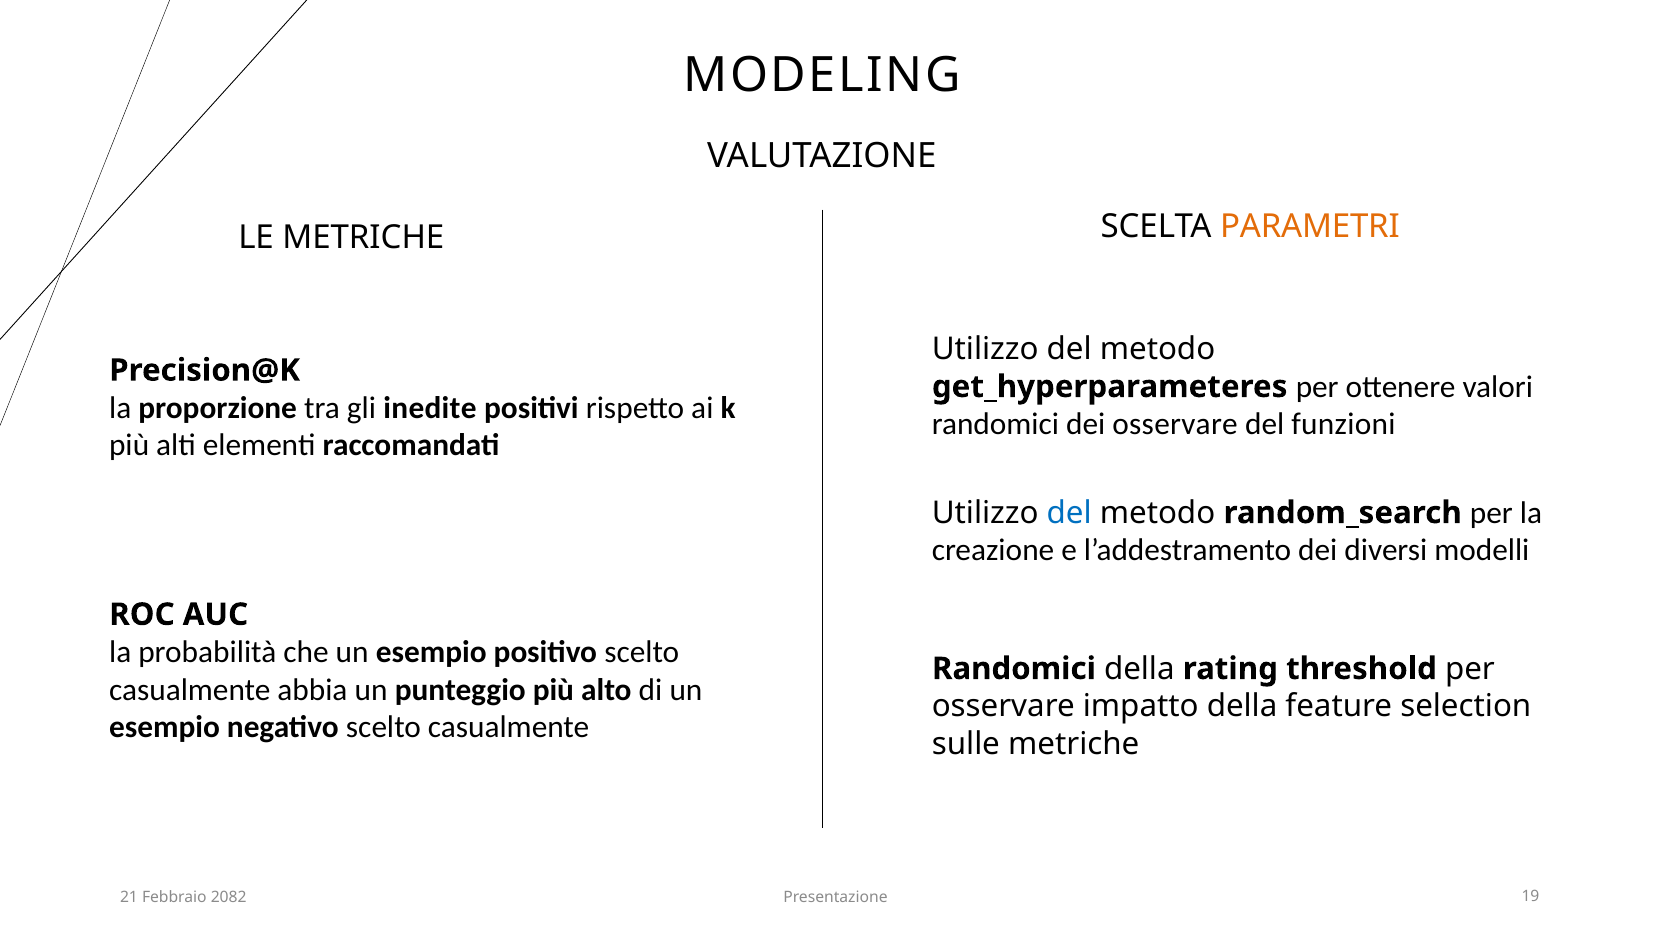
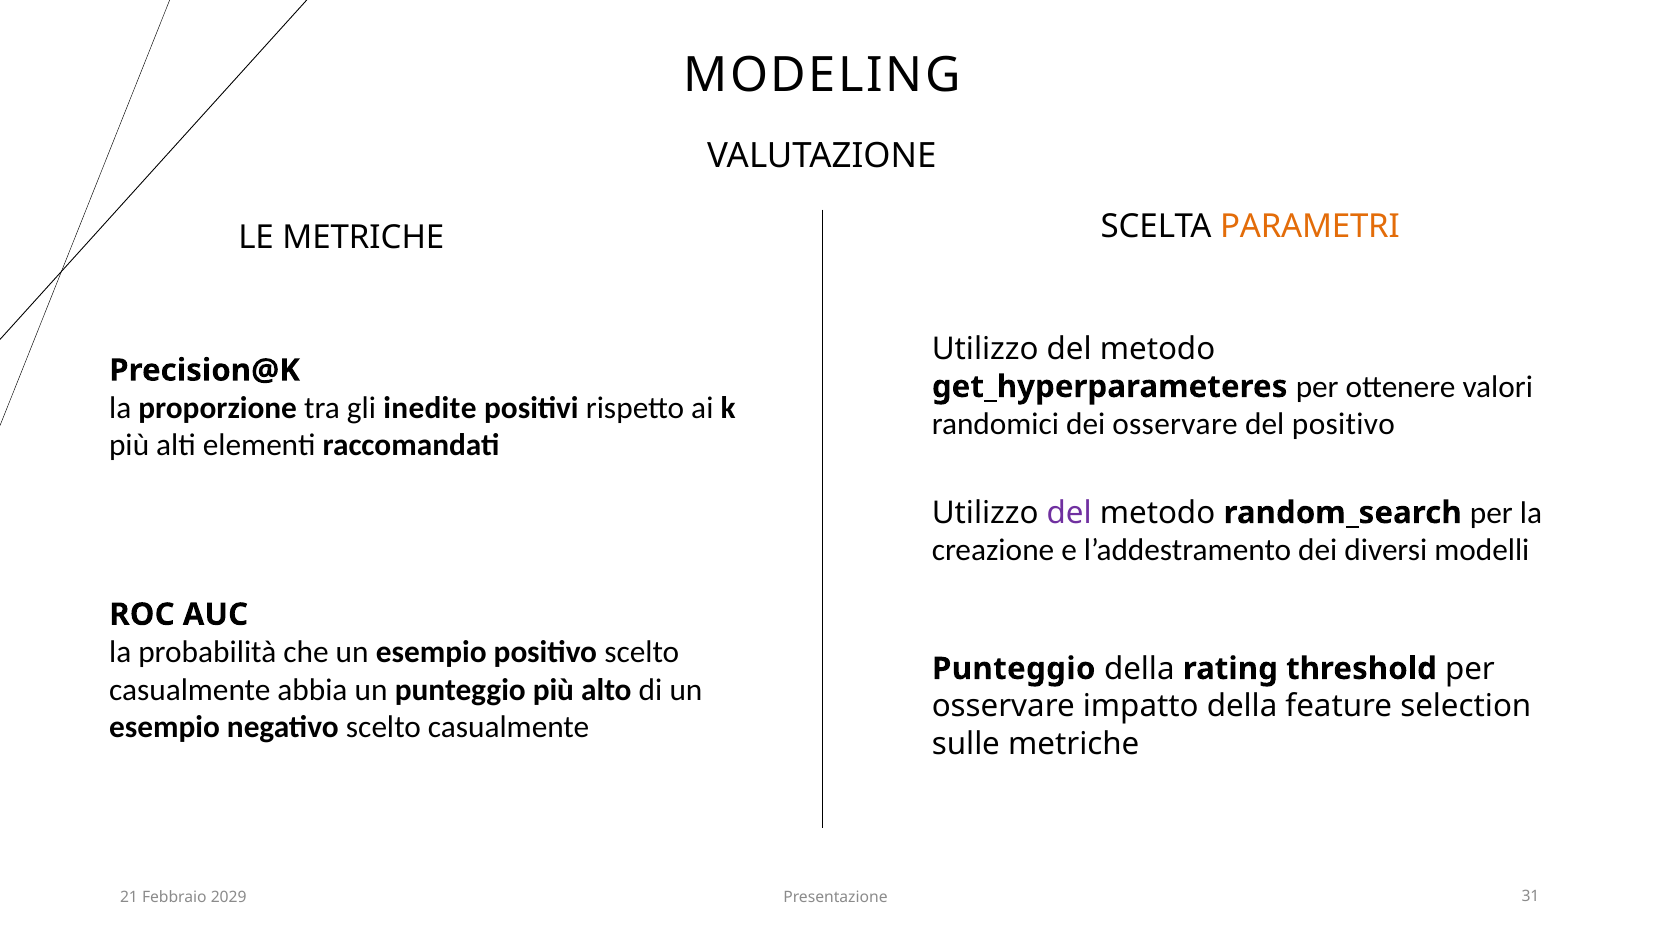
del funzioni: funzioni -> positivo (1343, 424)
del colour: blue -> purple (1069, 513)
Randomici: Randomici -> Punteggio (1014, 669)
2082: 2082 -> 2029 (229, 897)
19: 19 -> 31 (1530, 896)
